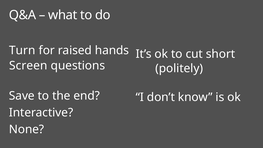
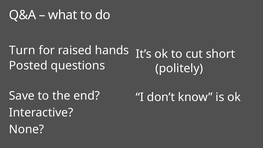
Screen: Screen -> Posted (28, 66)
